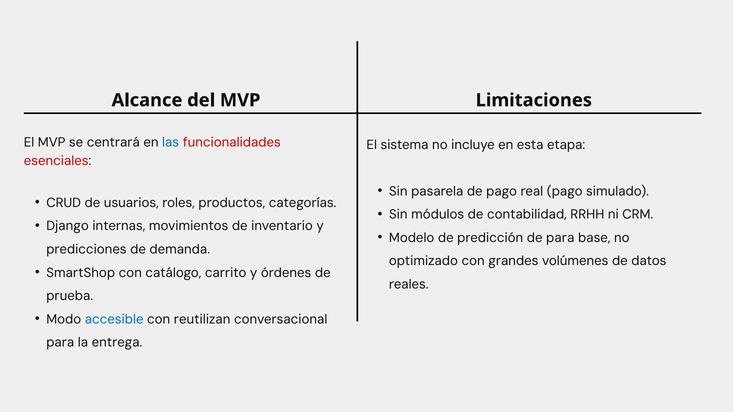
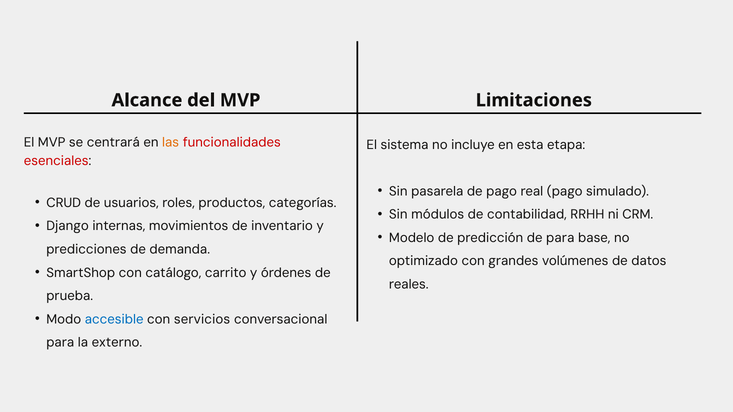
las colour: blue -> orange (171, 143)
reutilizan: reutilizan -> servicios (202, 319)
entrega: entrega -> externo (117, 343)
